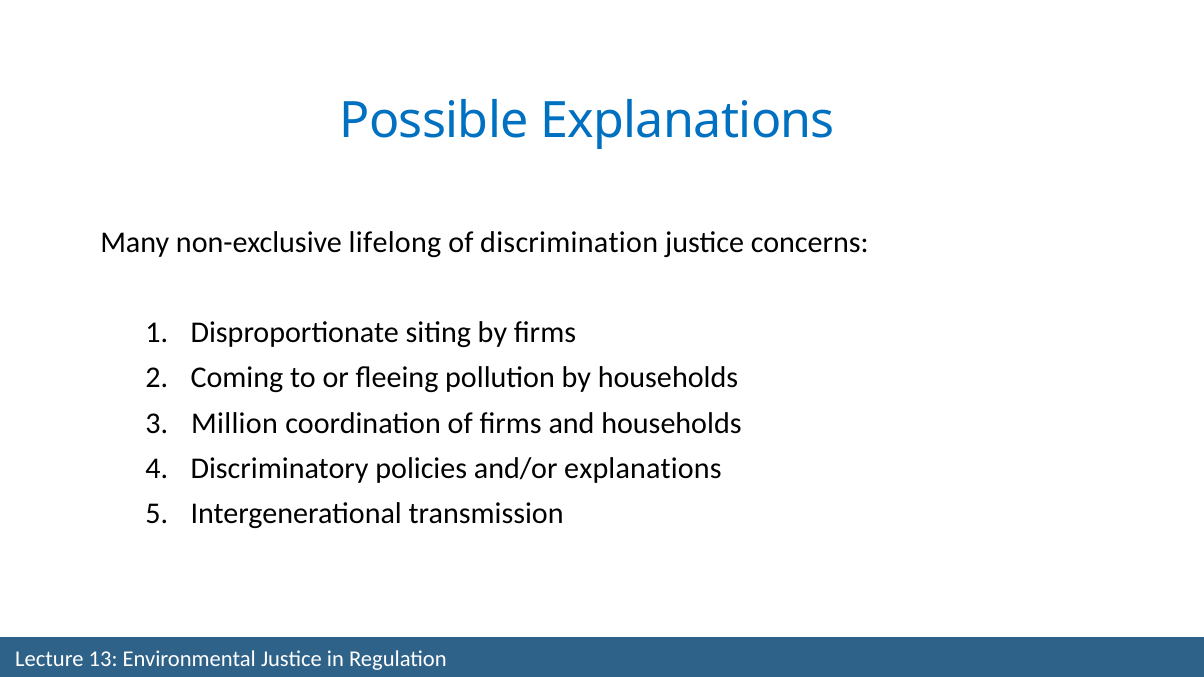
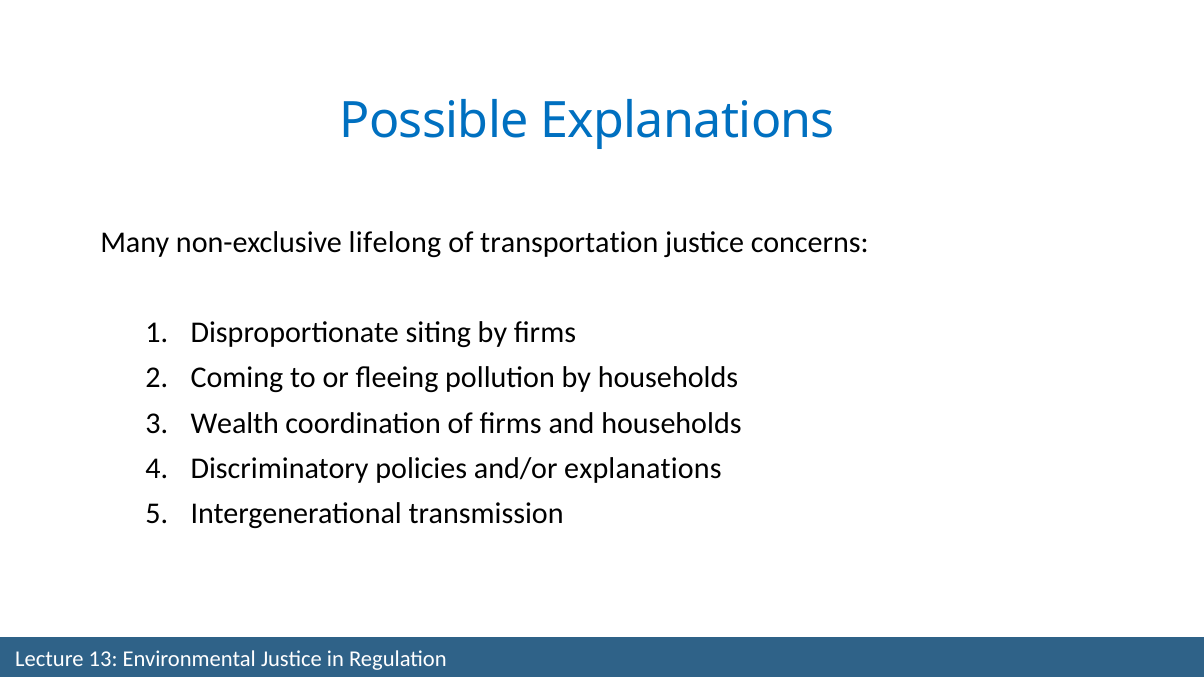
discrimination: discrimination -> transportation (569, 243)
Million: Million -> Wealth (235, 423)
